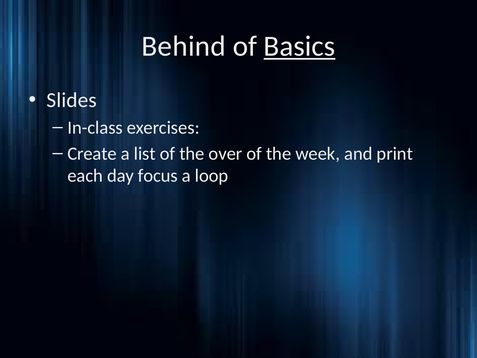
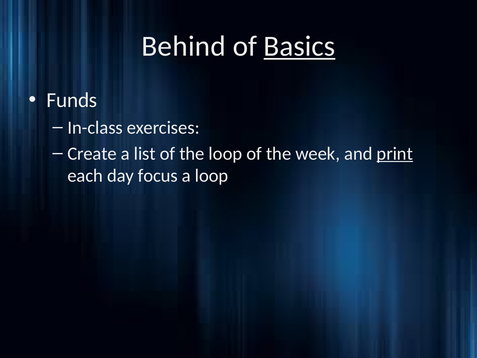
Slides: Slides -> Funds (72, 100)
the over: over -> loop (225, 153)
print underline: none -> present (395, 153)
